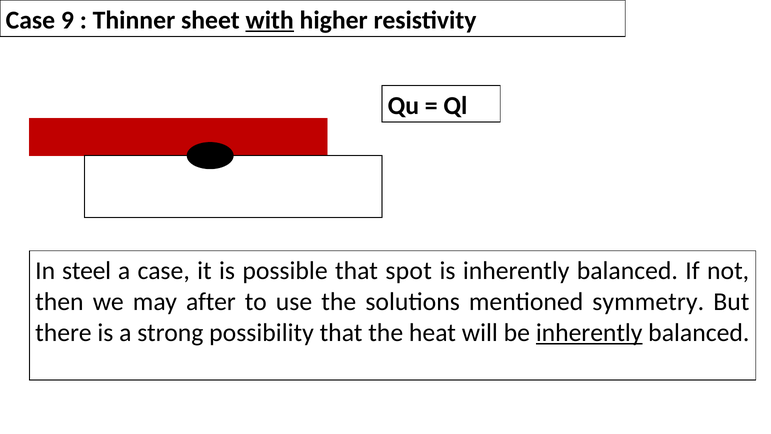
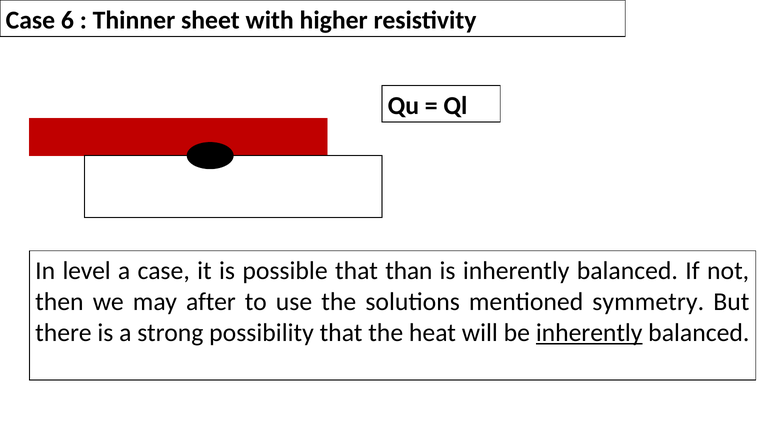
9: 9 -> 6 (67, 20)
with underline: present -> none (270, 20)
steel: steel -> level (87, 271)
spot: spot -> than (409, 271)
